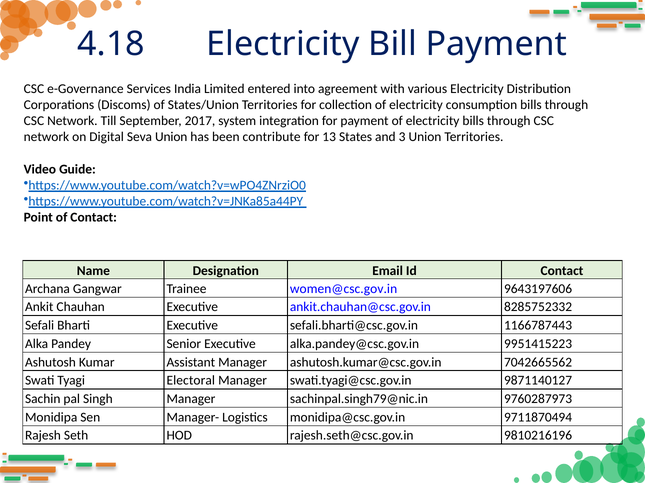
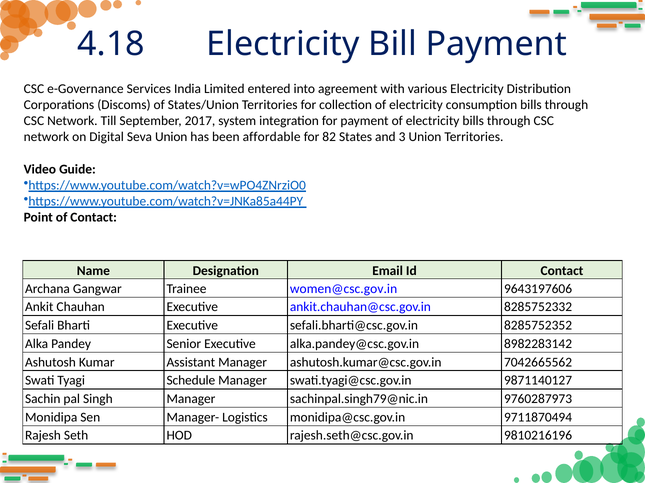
contribute: contribute -> affordable (272, 137)
13: 13 -> 82 (329, 137)
1166787443: 1166787443 -> 8285752352 (538, 326)
9951415223: 9951415223 -> 8982283142 (538, 344)
Electoral: Electoral -> Schedule (191, 381)
